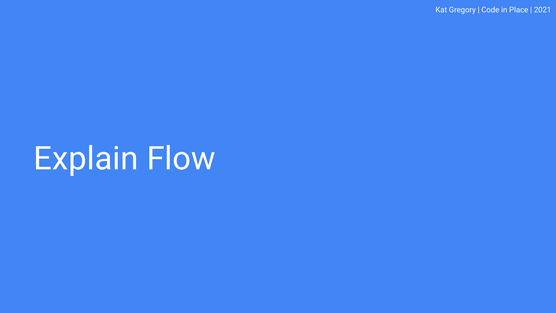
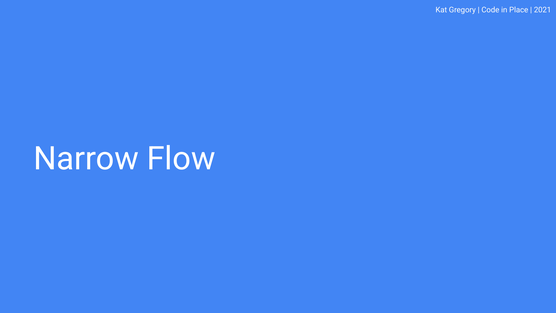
Explain: Explain -> Narrow (86, 159)
